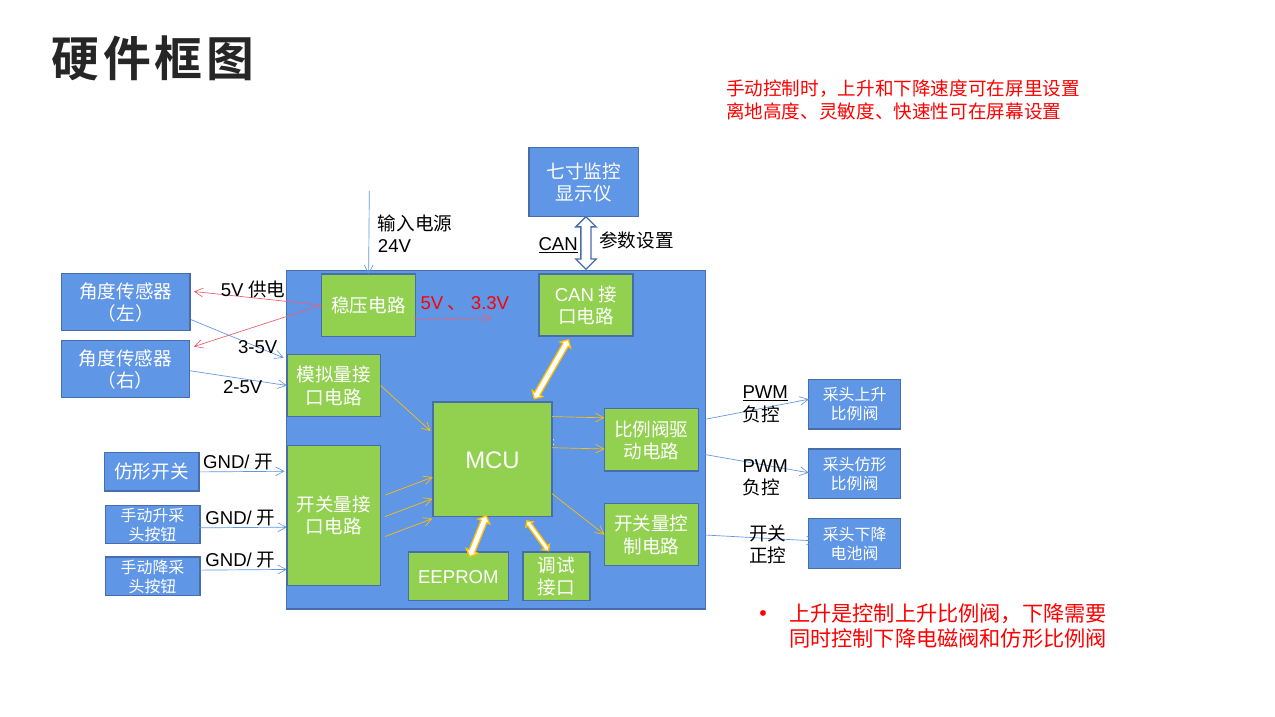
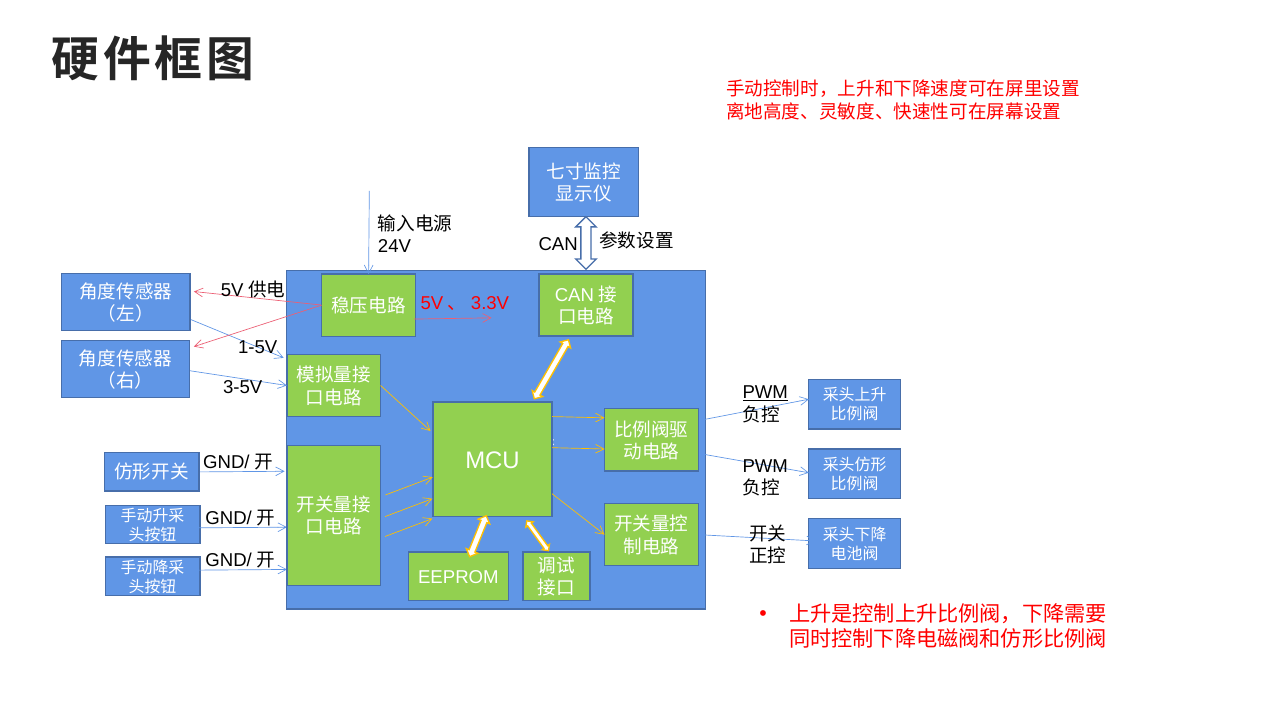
CAN underline: present -> none (558, 244)
3-5V: 3-5V -> 1-5V (258, 348)
2-5V: 2-5V -> 3-5V (243, 387)
